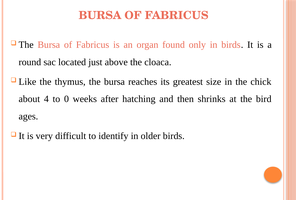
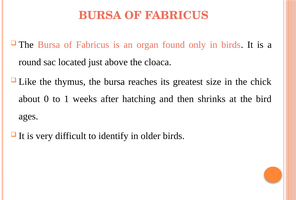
4: 4 -> 0 (46, 99)
0: 0 -> 1 (66, 99)
